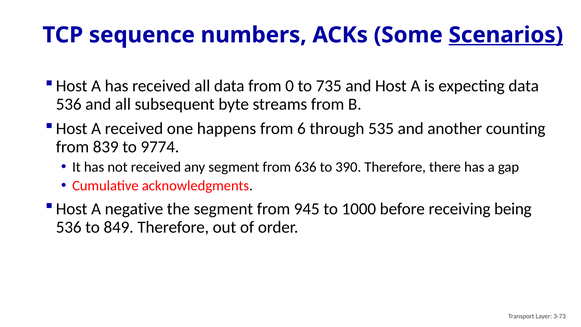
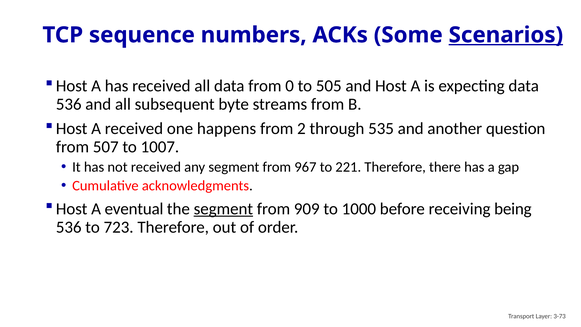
735: 735 -> 505 (329, 86)
6: 6 -> 2 (301, 129)
counting: counting -> question (516, 129)
839: 839 -> 507 (106, 147)
9774: 9774 -> 1007 (160, 147)
636: 636 -> 967 (305, 167)
390: 390 -> 221 (348, 167)
negative: negative -> eventual (134, 209)
segment underline: none -> present (223, 209)
945: 945 -> 909 (307, 209)
849: 849 -> 723 (119, 227)
